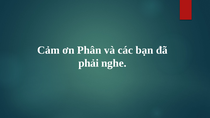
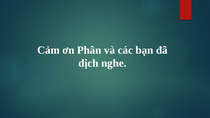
phải: phải -> dịch (88, 63)
